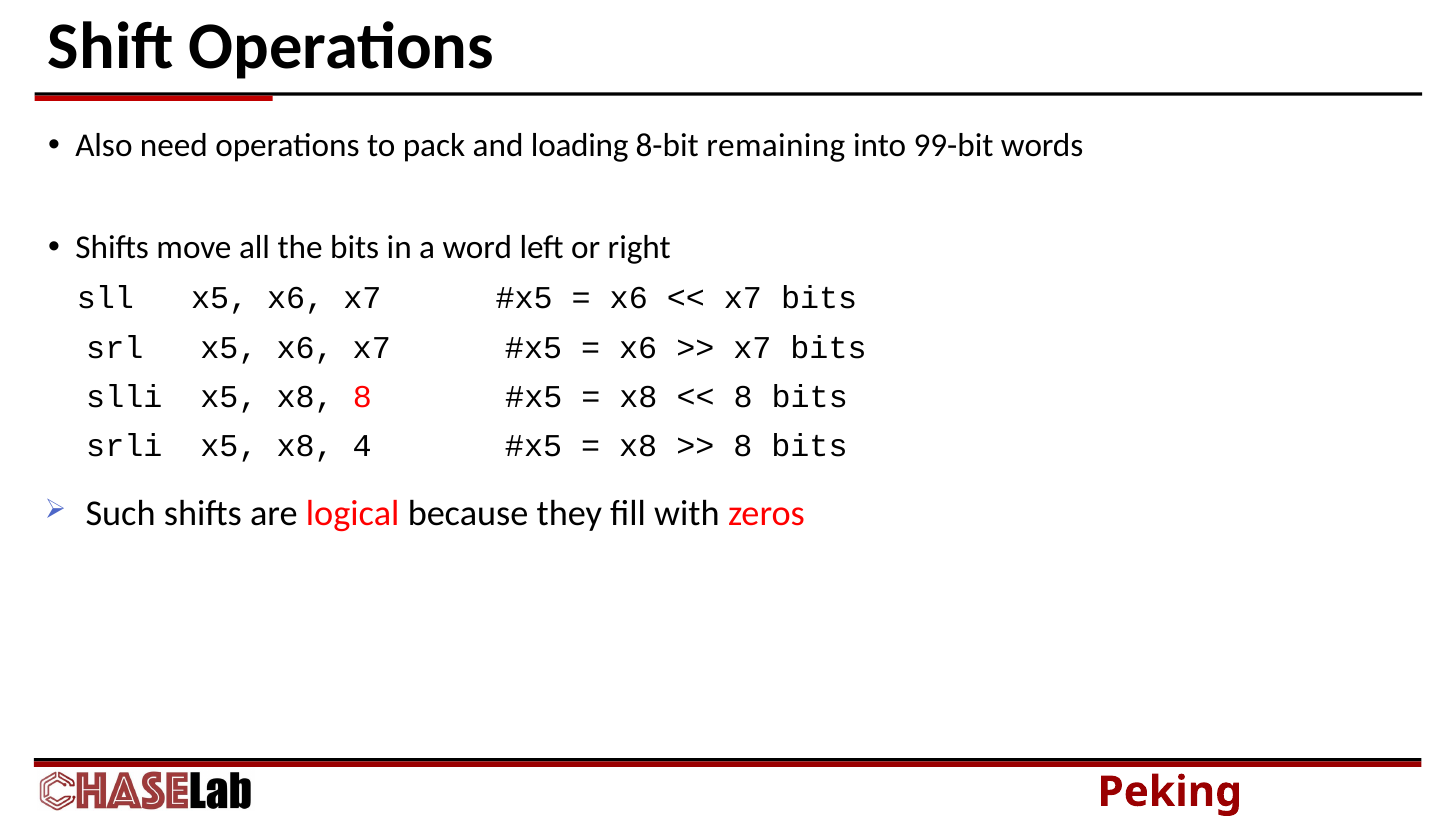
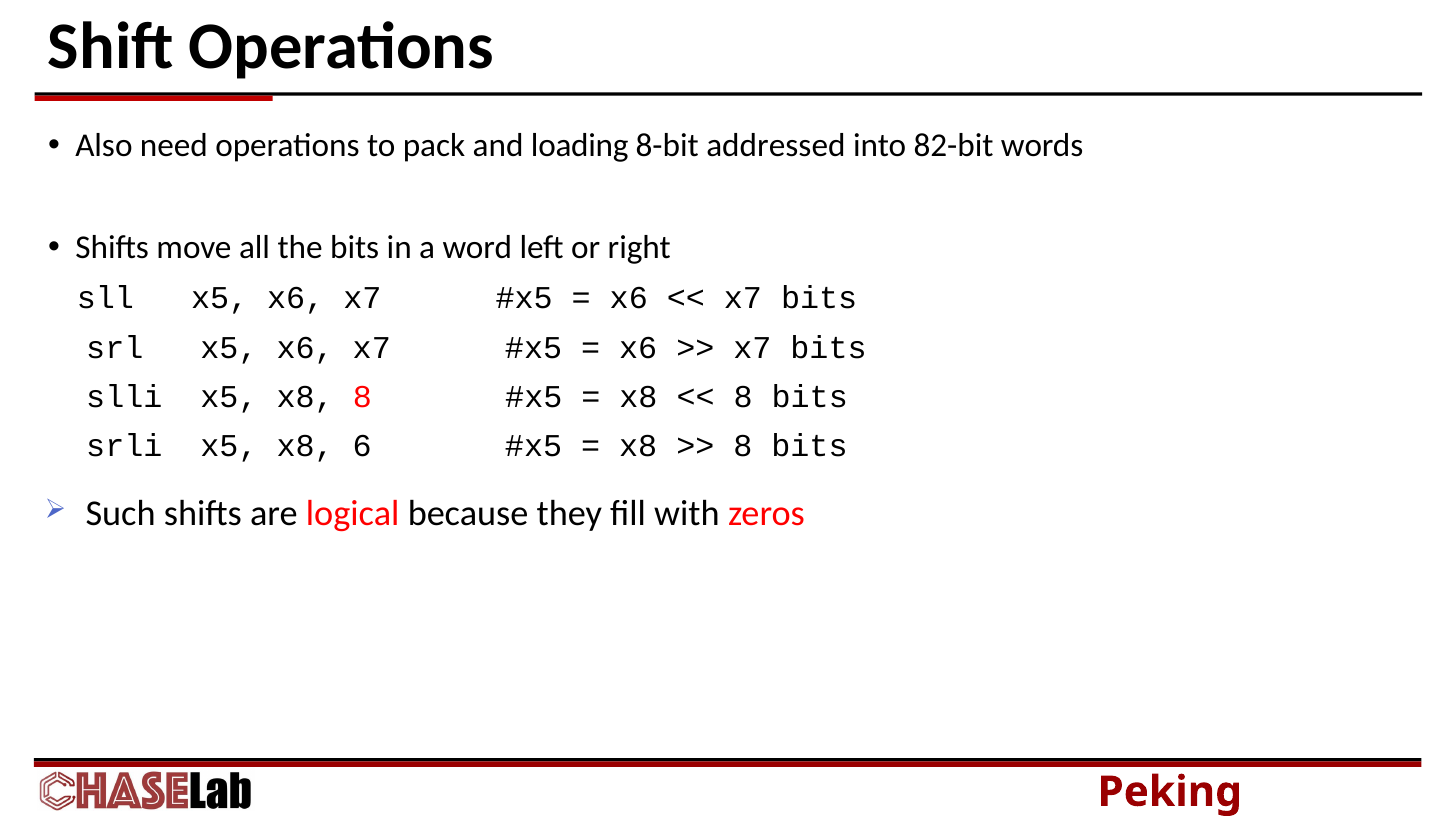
remaining: remaining -> addressed (776, 146)
99-bit: 99-bit -> 82-bit (954, 146)
4: 4 -> 6 (362, 446)
